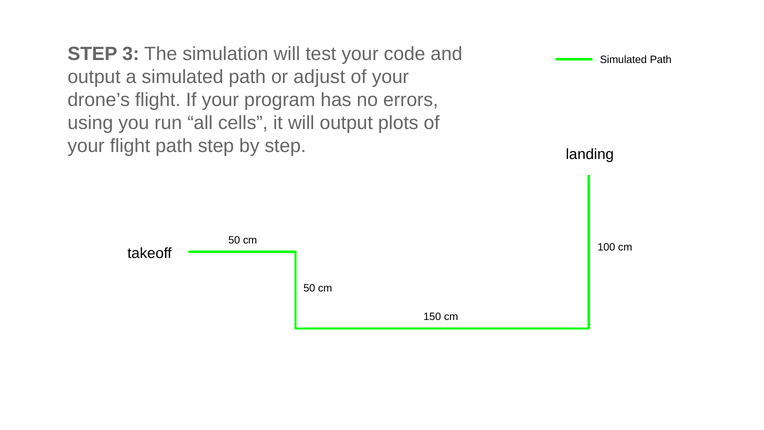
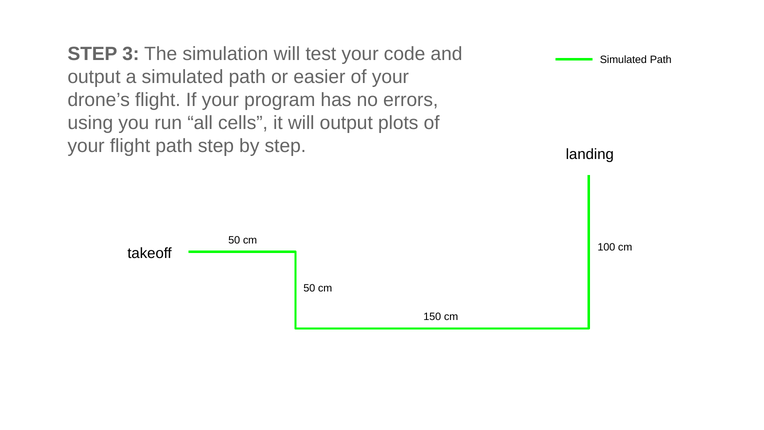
adjust: adjust -> easier (319, 77)
